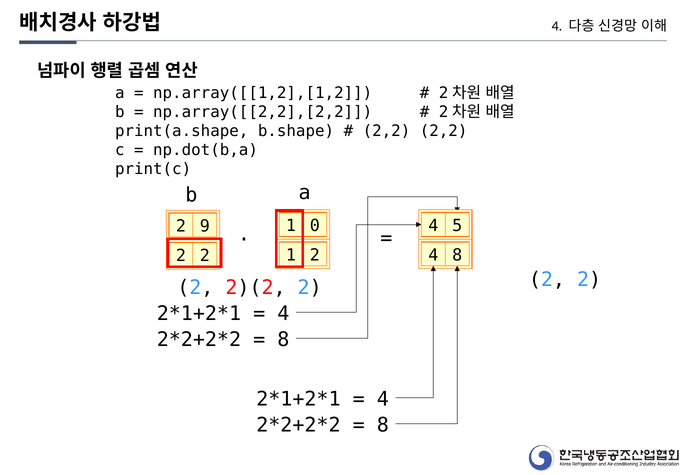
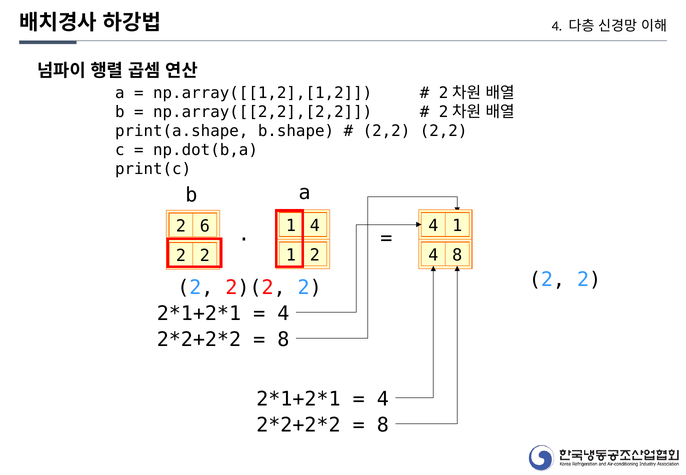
0: 0 -> 4 (315, 226)
5: 5 -> 1 (457, 226)
9: 9 -> 6 (205, 226)
